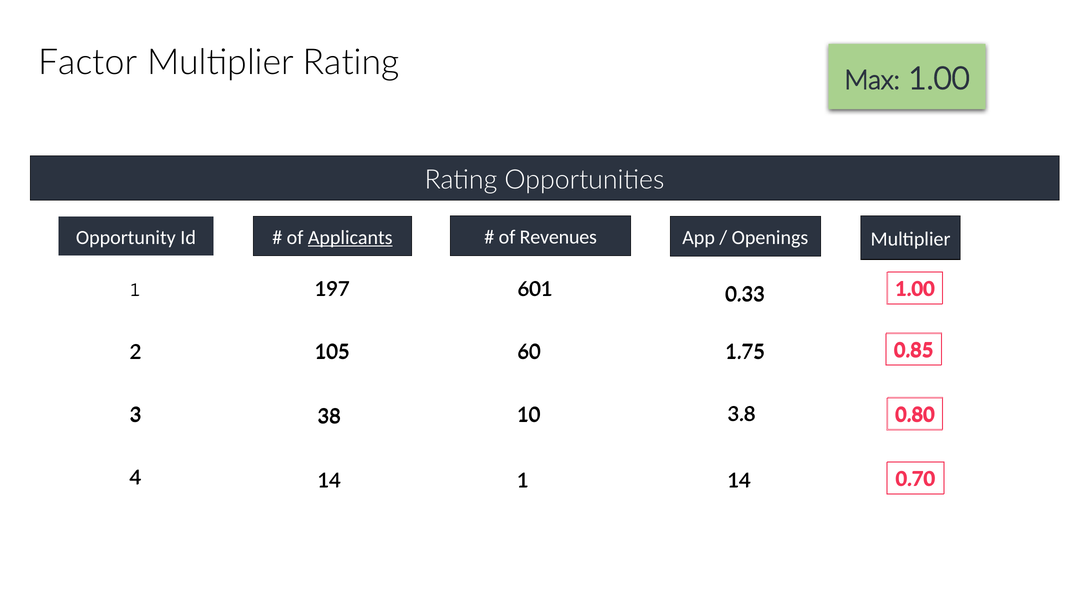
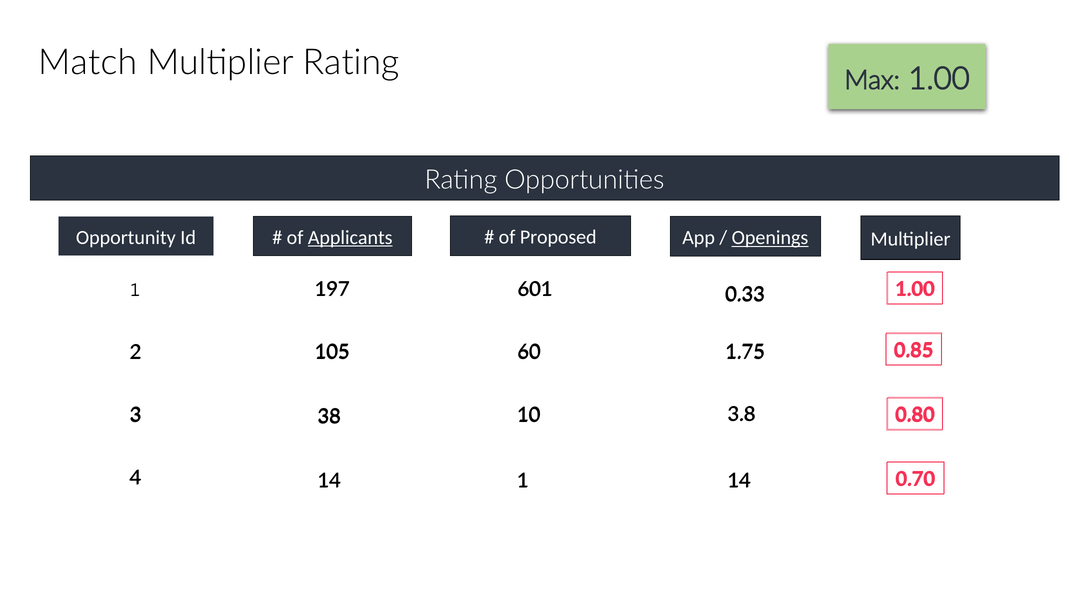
Factor: Factor -> Match (88, 62)
Revenues: Revenues -> Proposed (558, 237)
Openings underline: none -> present (770, 238)
